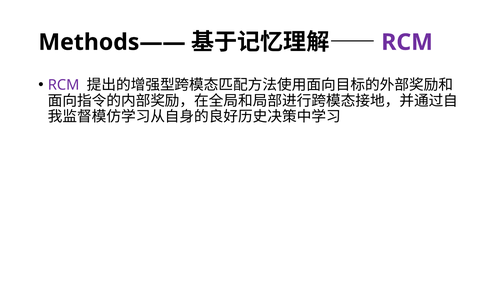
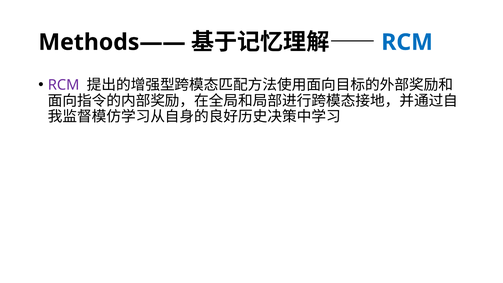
RCM colour: purple -> blue (407, 42)
